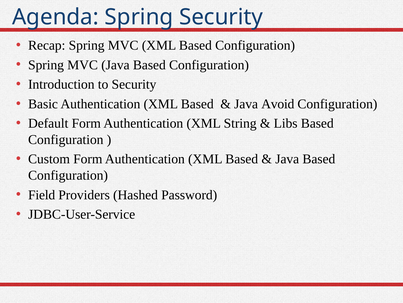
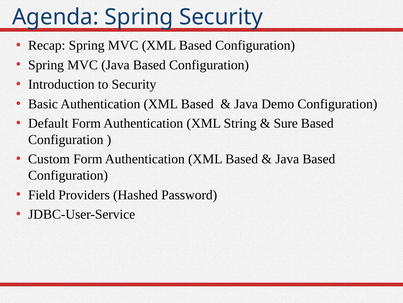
Avoid: Avoid -> Demo (278, 104)
Libs: Libs -> Sure (286, 123)
